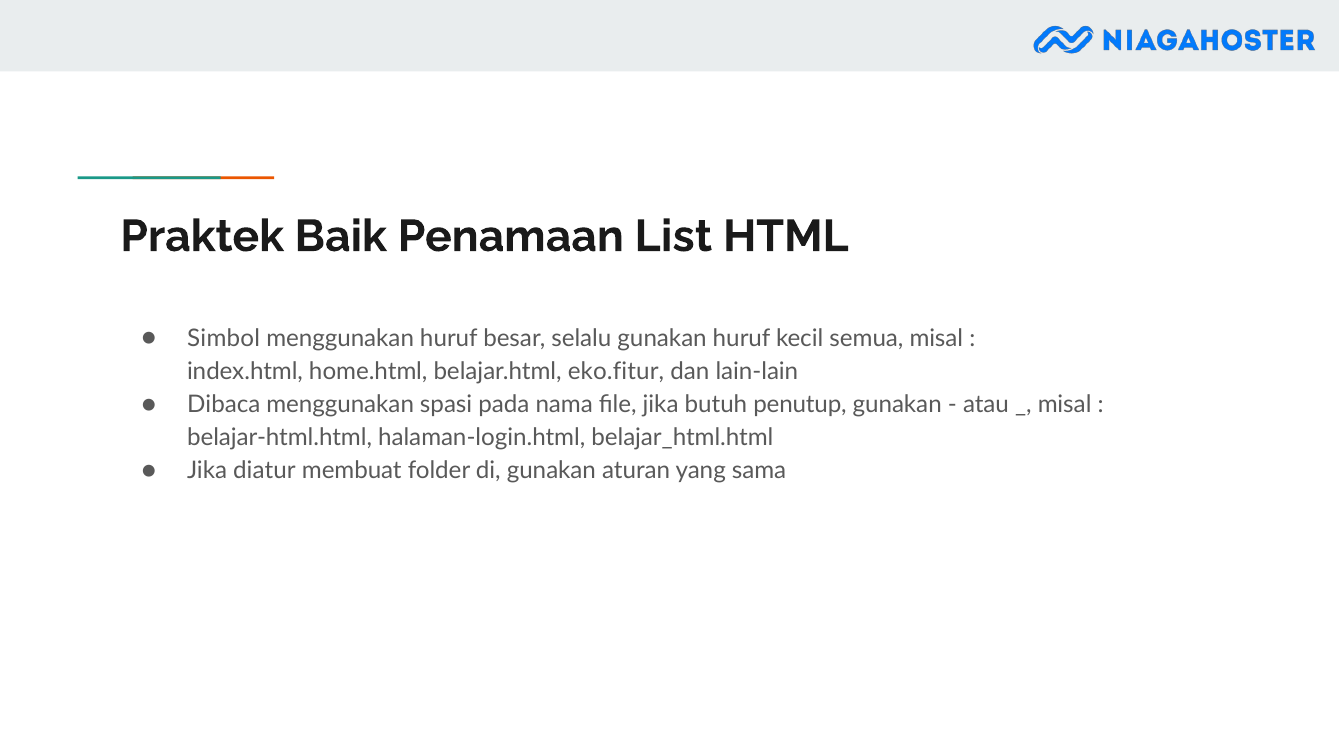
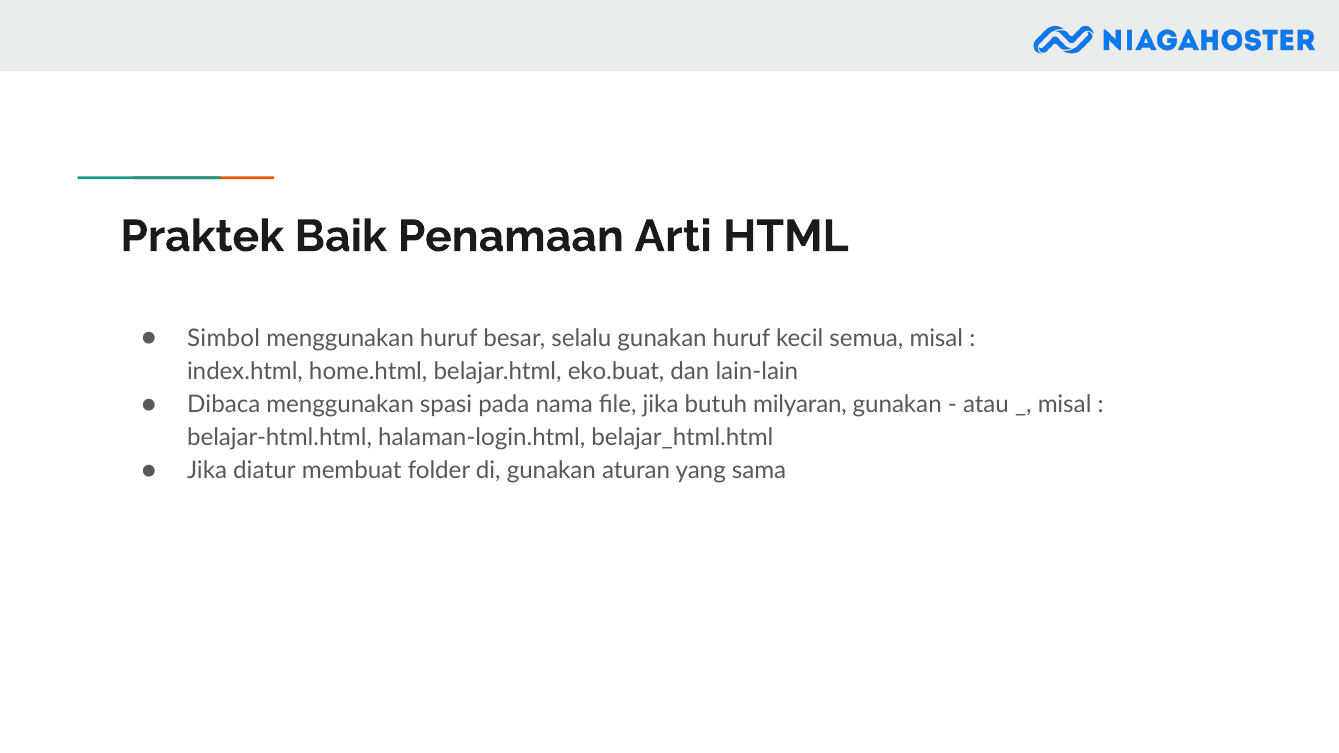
List: List -> Arti (673, 236)
eko.fitur: eko.fitur -> eko.buat (616, 371)
penutup: penutup -> milyaran (800, 405)
